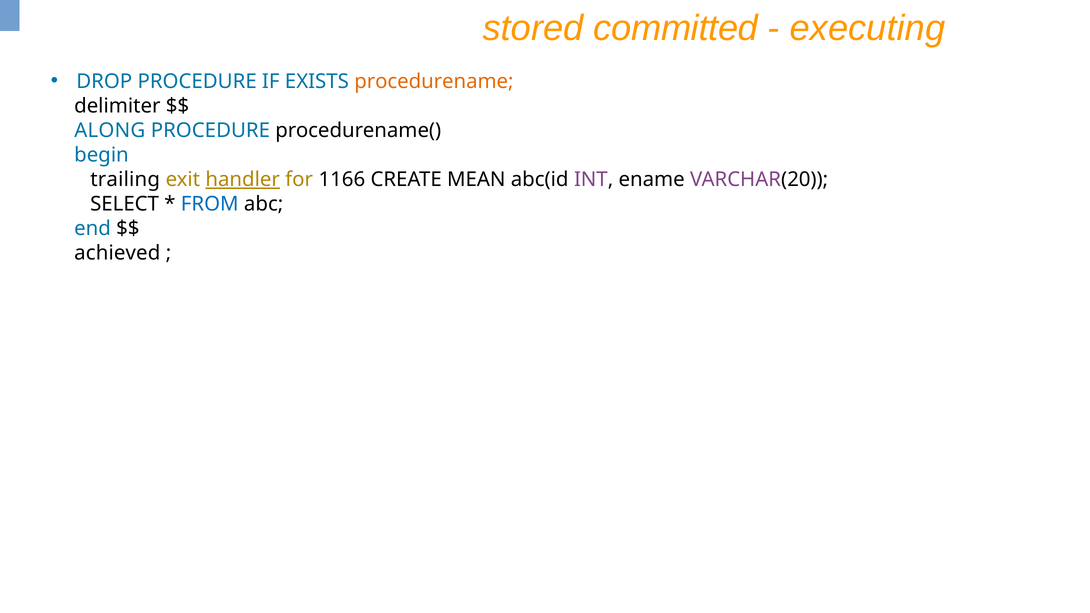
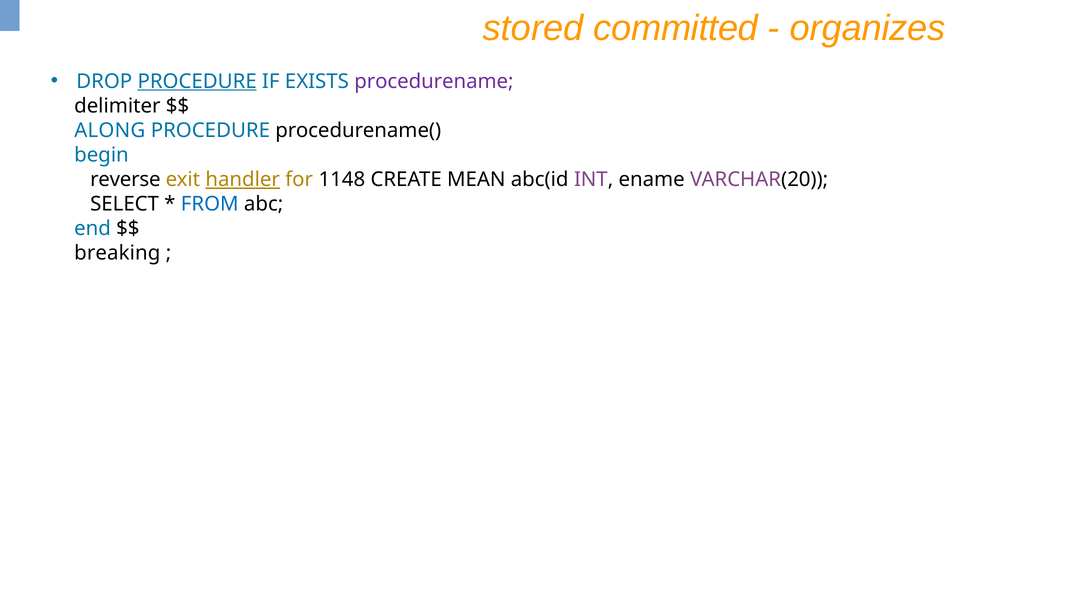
executing: executing -> organizes (868, 28)
PROCEDURE underline: none -> present (197, 81)
procedurename colour: orange -> purple (434, 81)
trailing: trailing -> reverse (125, 179)
1166: 1166 -> 1148 (342, 179)
achieved: achieved -> breaking (117, 253)
